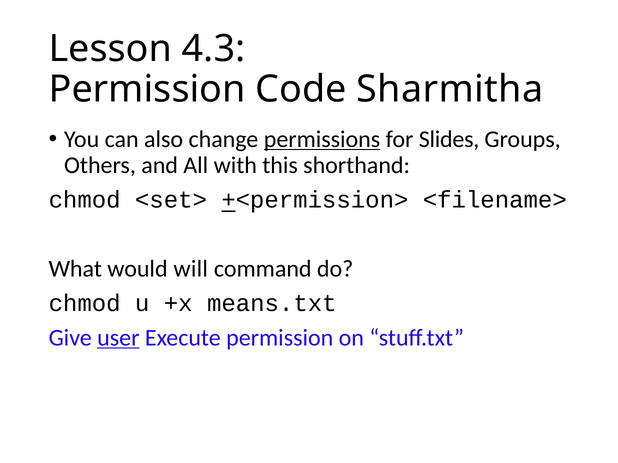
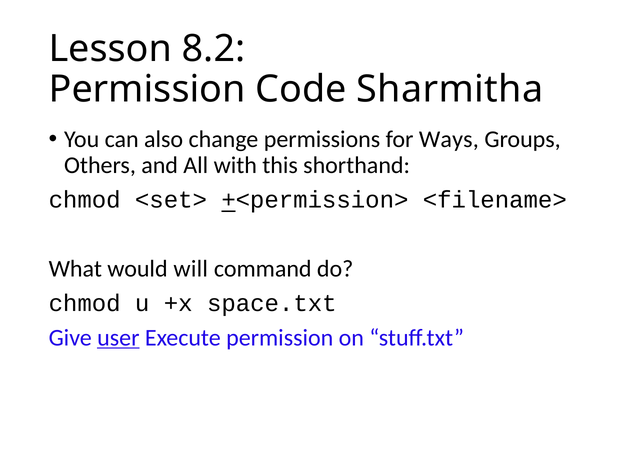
4.3: 4.3 -> 8.2 (214, 49)
permissions underline: present -> none (322, 139)
Slides: Slides -> Ways (449, 139)
means.txt: means.txt -> space.txt (272, 303)
